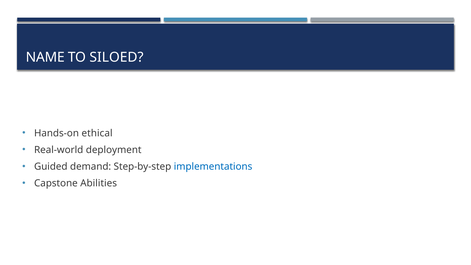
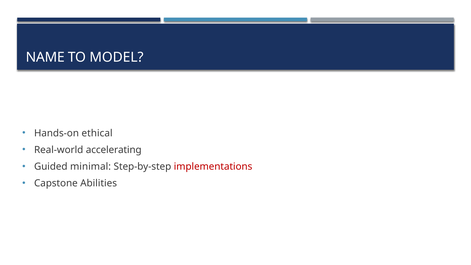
SILOED: SILOED -> MODEL (117, 57)
deployment: deployment -> accelerating (114, 150)
demand: demand -> minimal (91, 167)
implementations colour: blue -> red (213, 167)
